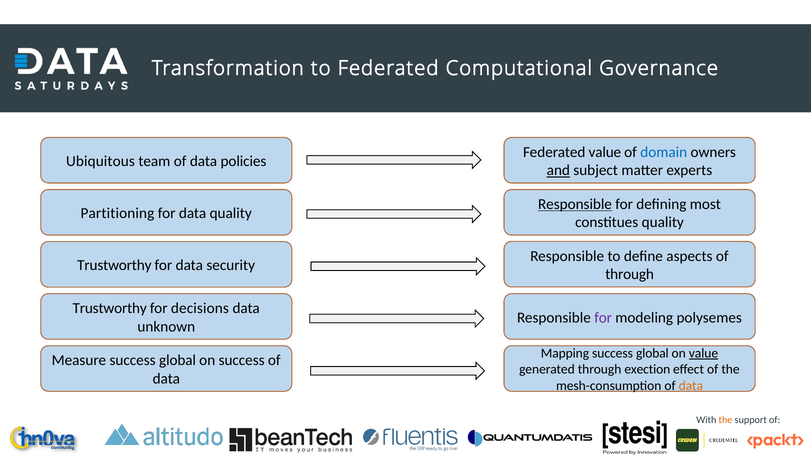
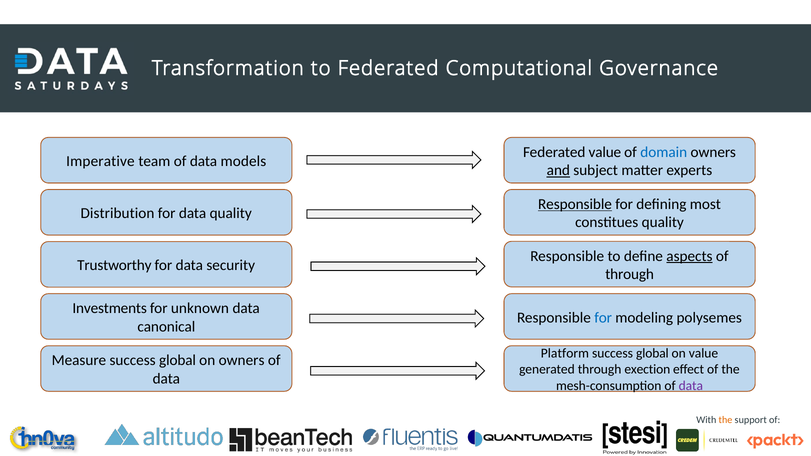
Ubiquitous: Ubiquitous -> Imperative (100, 161)
policies: policies -> models (243, 161)
Partitioning: Partitioning -> Distribution (117, 213)
aspects underline: none -> present (689, 256)
Trustworthy: Trustworthy -> Investments (110, 309)
decisions: decisions -> unknown (200, 309)
for colour: purple -> blue (603, 318)
unknown: unknown -> canonical (166, 327)
Mapping: Mapping -> Platform (565, 353)
value underline: present -> none (703, 353)
on success: success -> owners (242, 361)
data colour: orange -> purple (691, 386)
